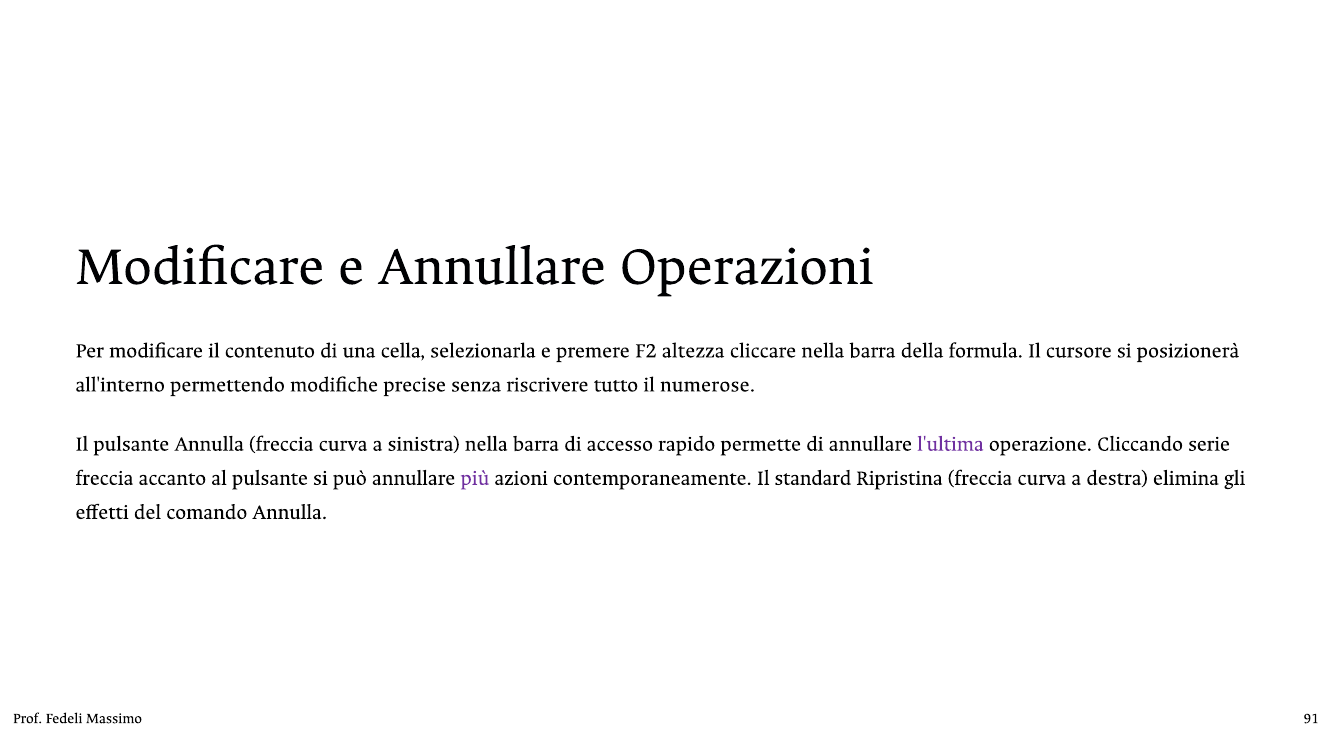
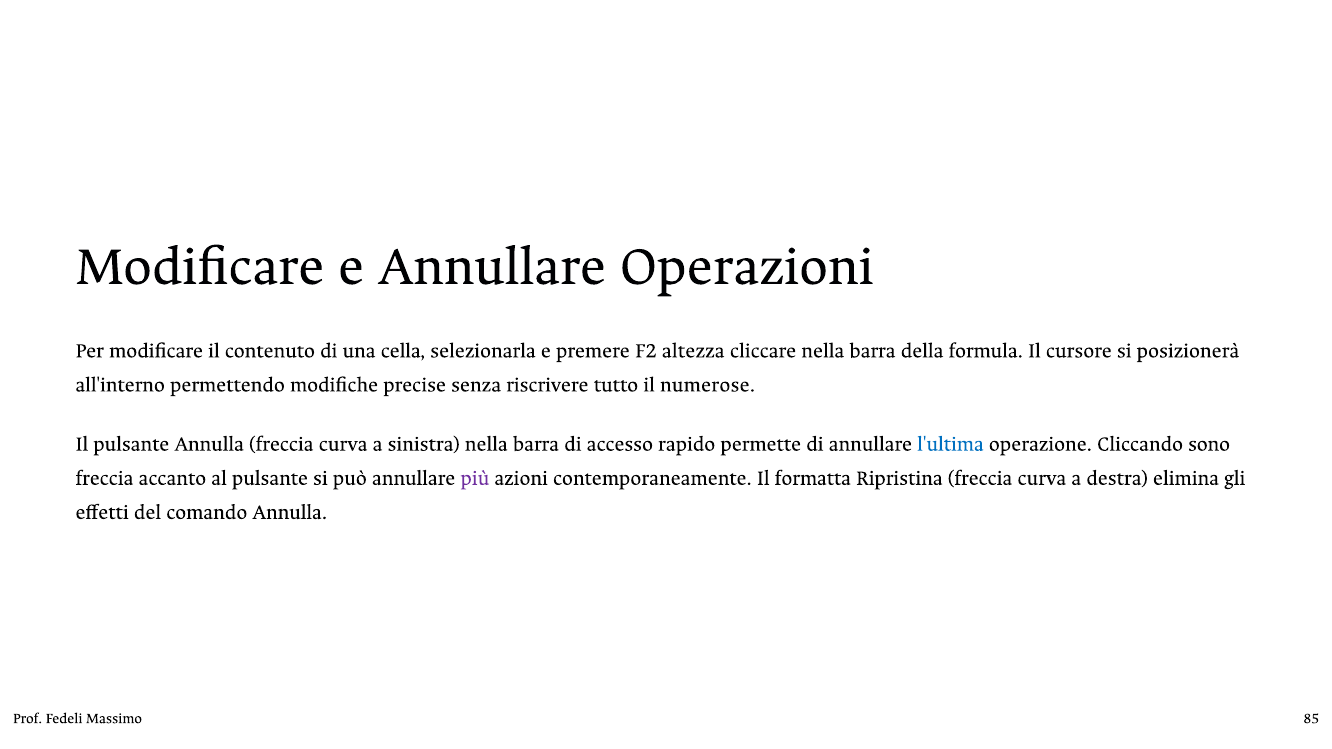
l'ultima colour: purple -> blue (951, 444)
serie: serie -> sono (1209, 444)
standard: standard -> formatta (813, 478)
91: 91 -> 85 (1311, 718)
